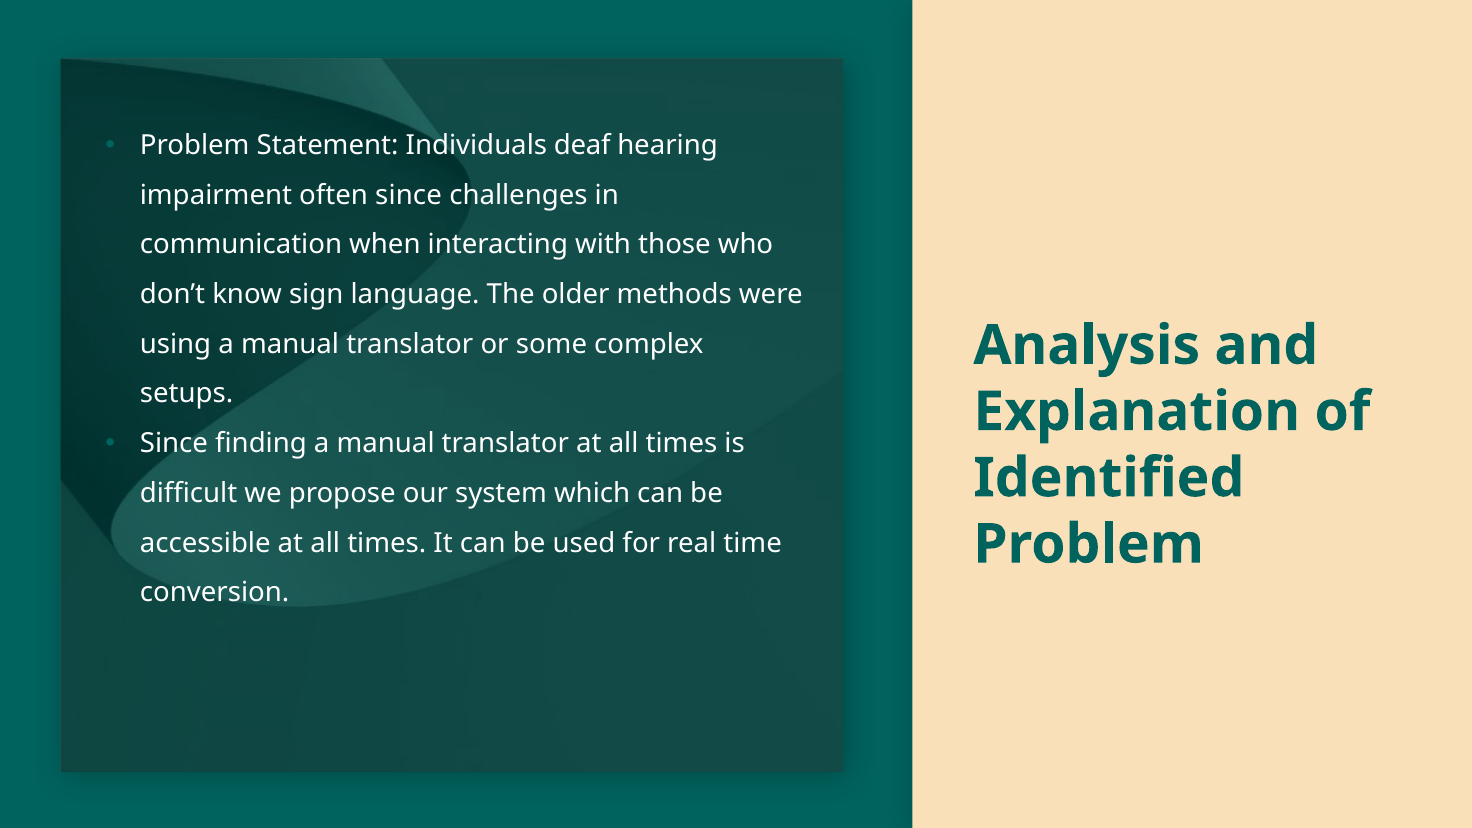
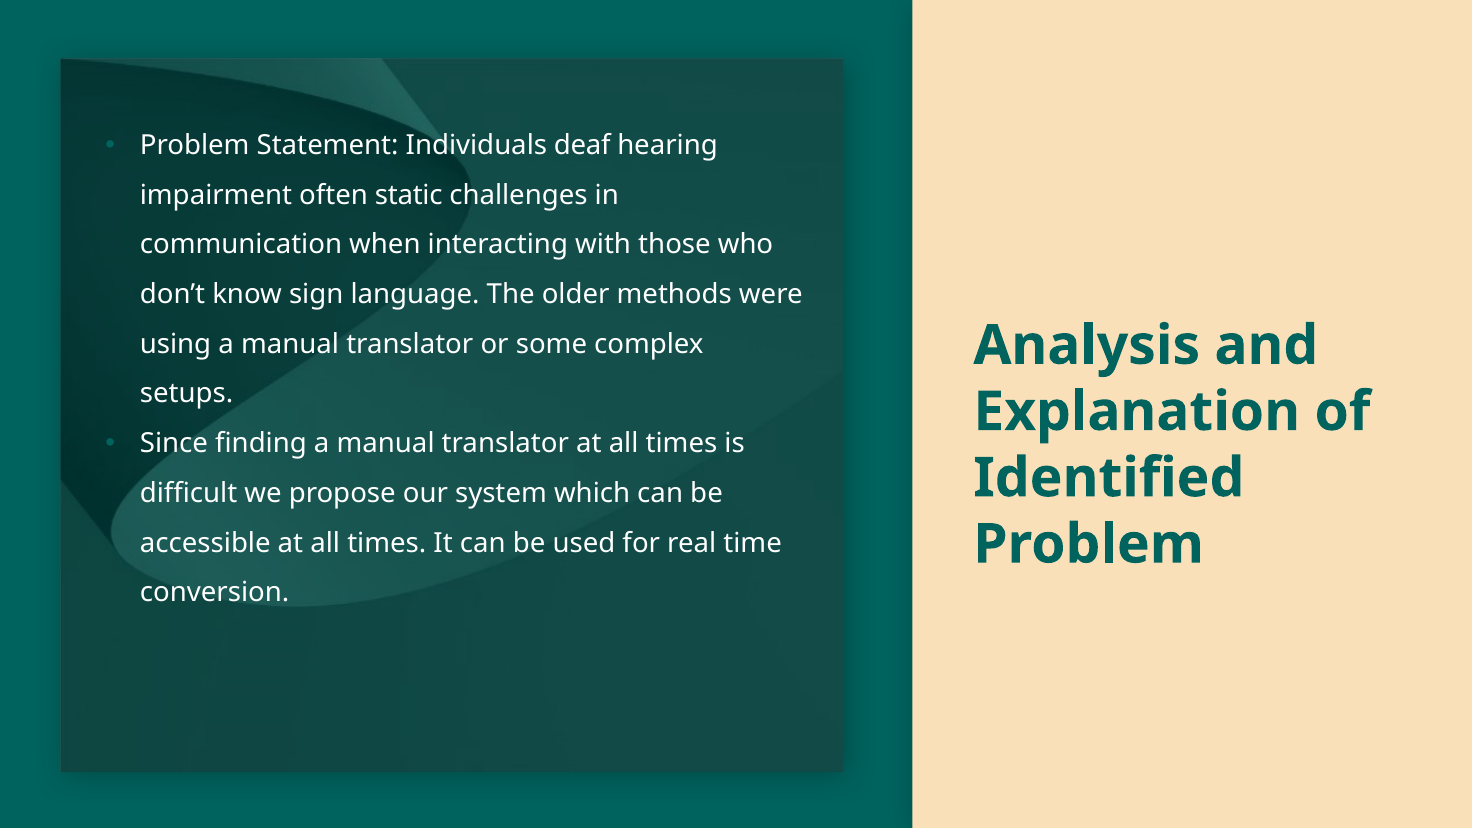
often since: since -> static (409, 195)
